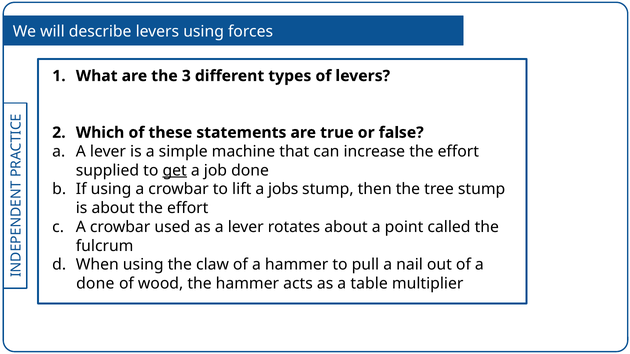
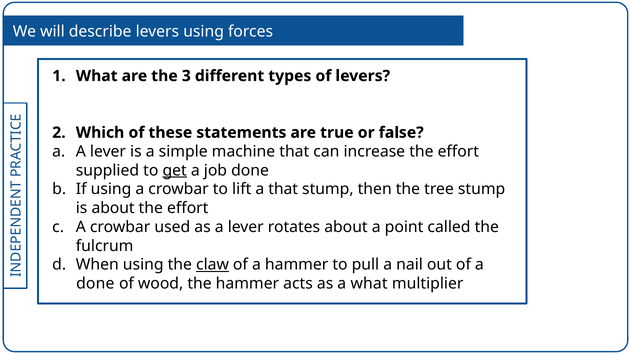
a jobs: jobs -> that (283, 189)
claw underline: none -> present (213, 265)
a table: table -> what (369, 284)
